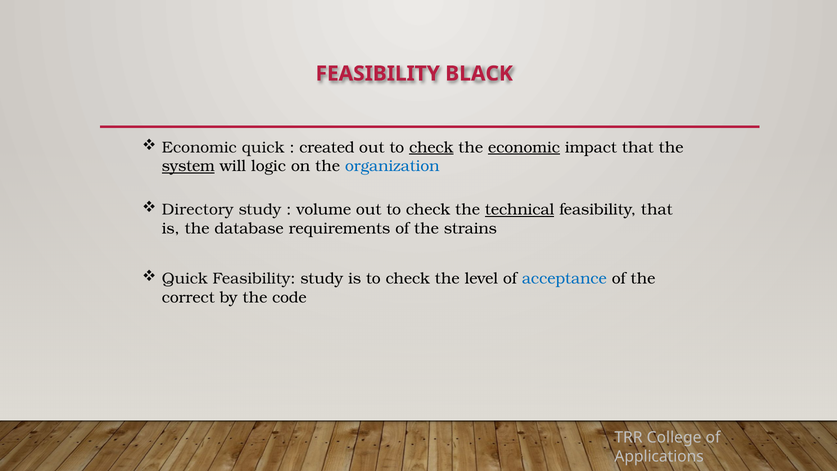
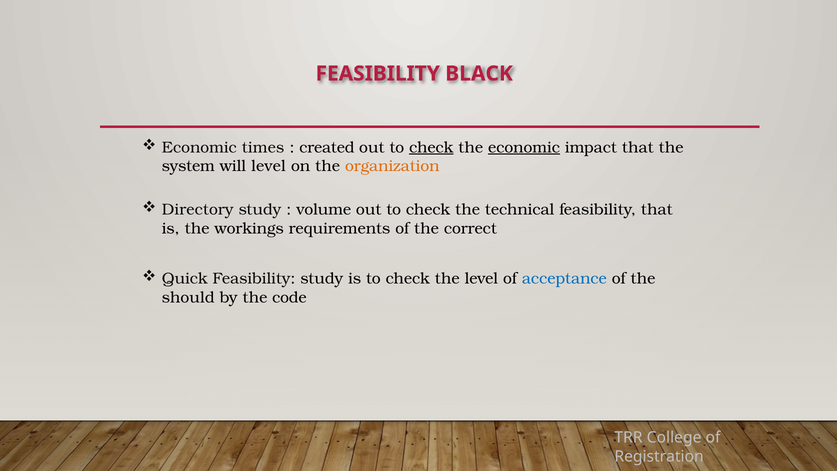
Economic quick: quick -> times (263, 147)
system underline: present -> none (188, 166)
will logic: logic -> level (268, 166)
organization colour: blue -> orange (392, 166)
technical underline: present -> none (520, 210)
database: database -> workings (249, 228)
strains: strains -> correct (470, 228)
correct: correct -> should (188, 297)
Applications: Applications -> Registration (659, 456)
